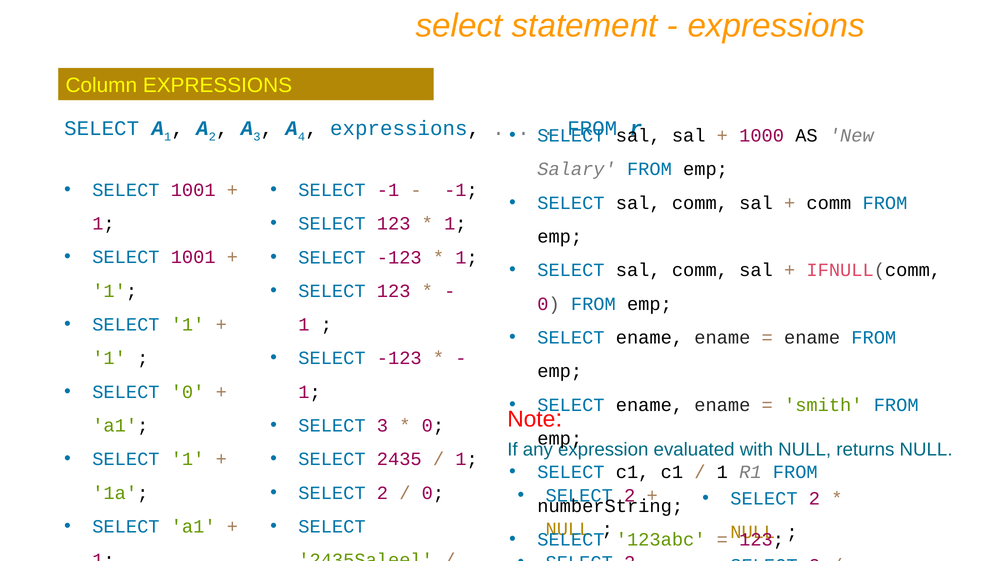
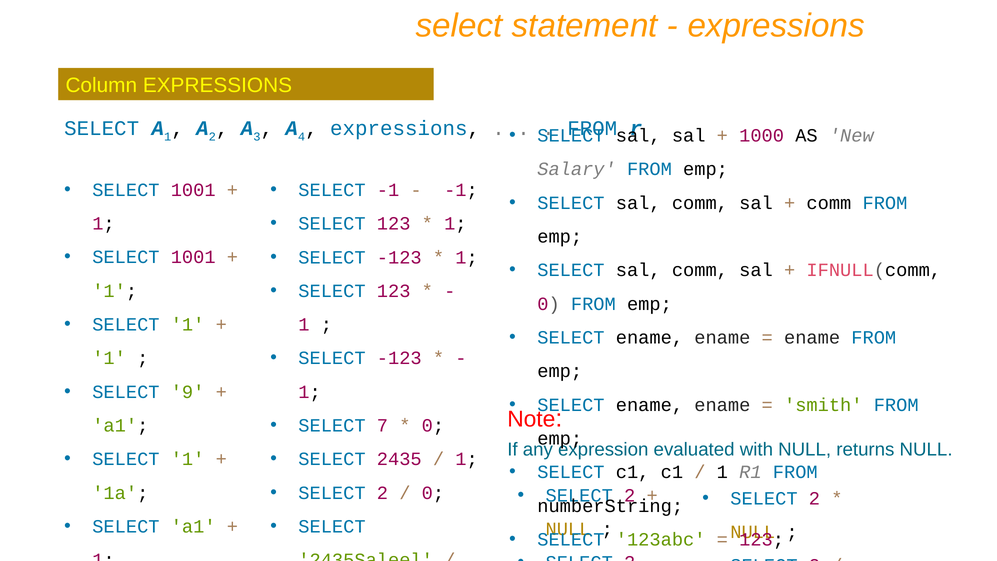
SELECT 0: 0 -> 9 (188, 392)
SELECT 3: 3 -> 7 (382, 425)
